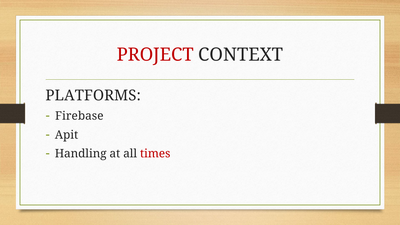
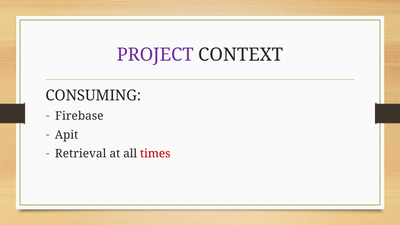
PROJECT colour: red -> purple (155, 55)
PLATFORMS: PLATFORMS -> CONSUMING (93, 95)
Handling: Handling -> Retrieval (81, 154)
